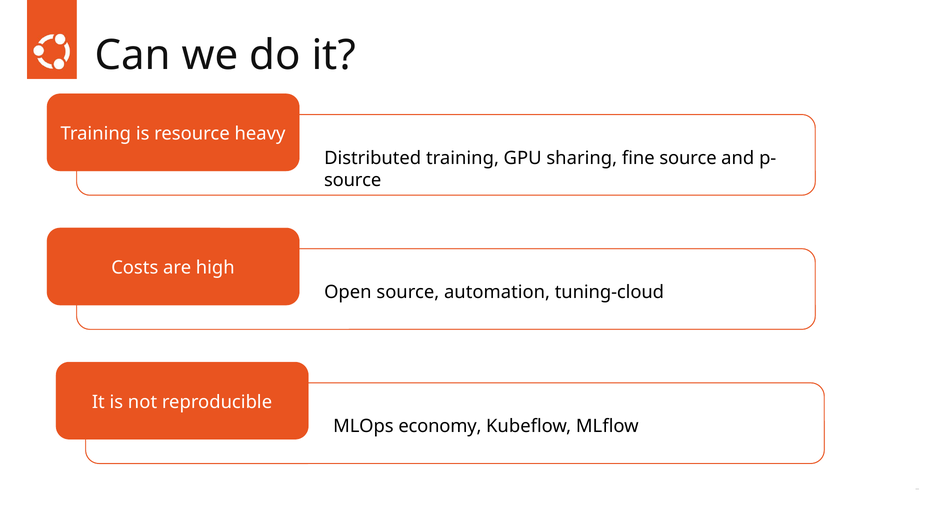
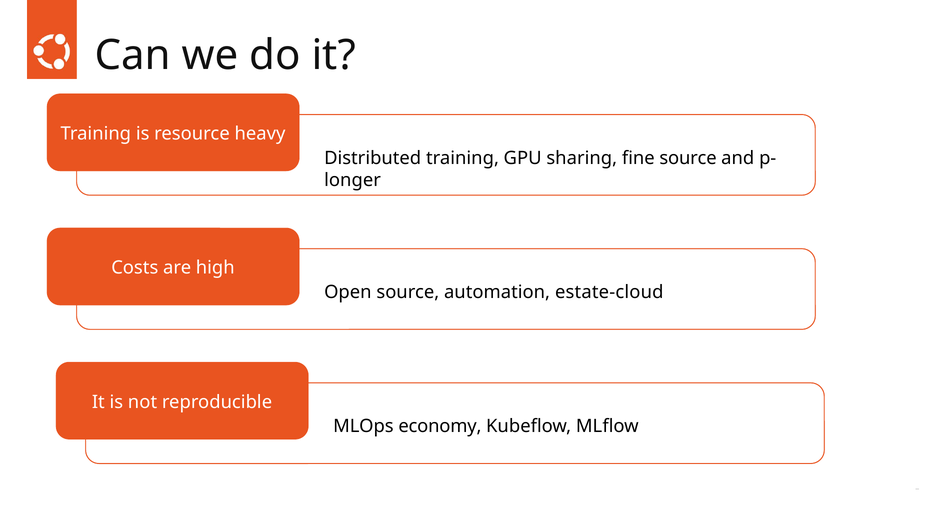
source: source -> longer (353, 180)
tuning-cloud: tuning-cloud -> estate-cloud (609, 292)
